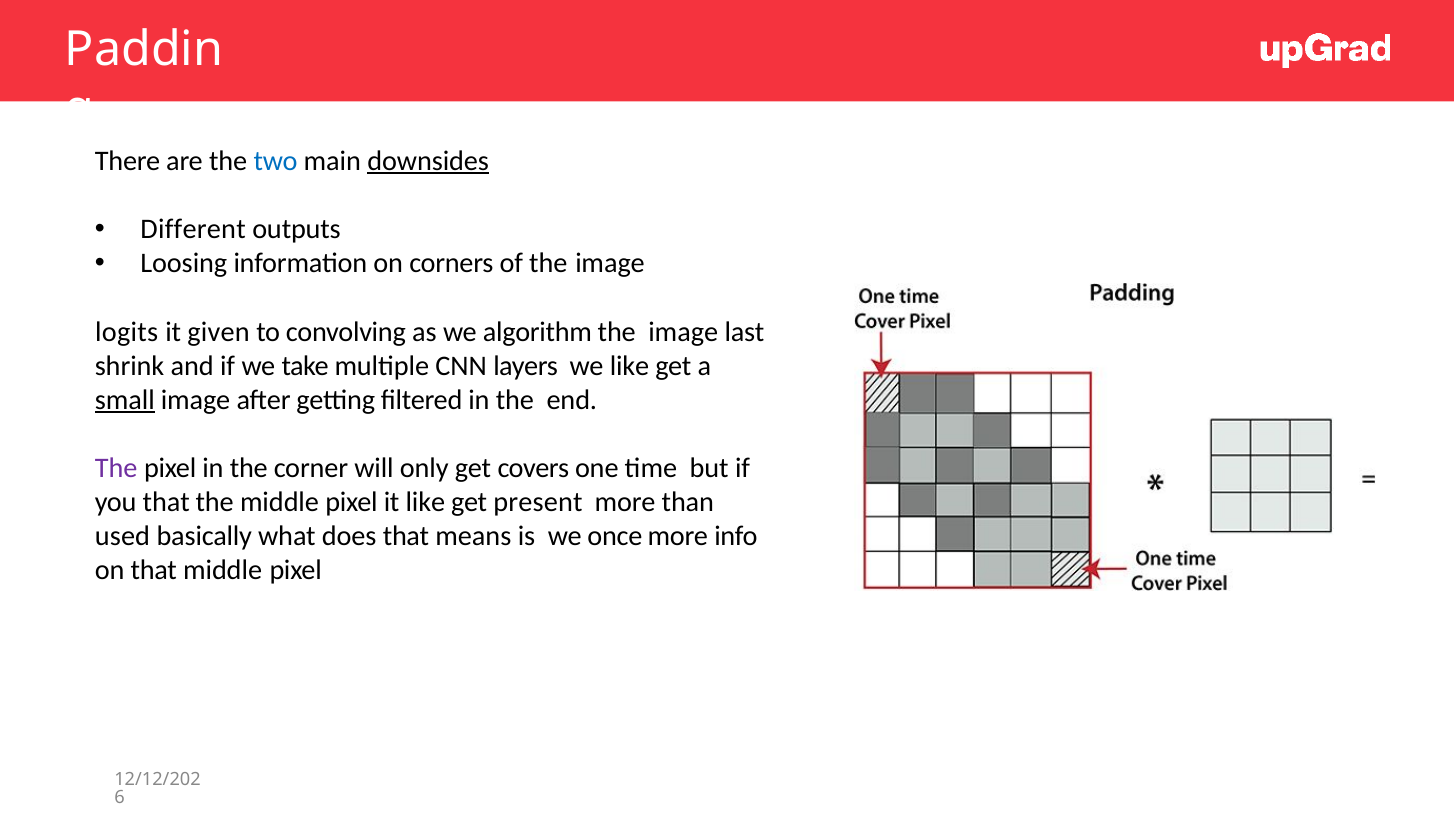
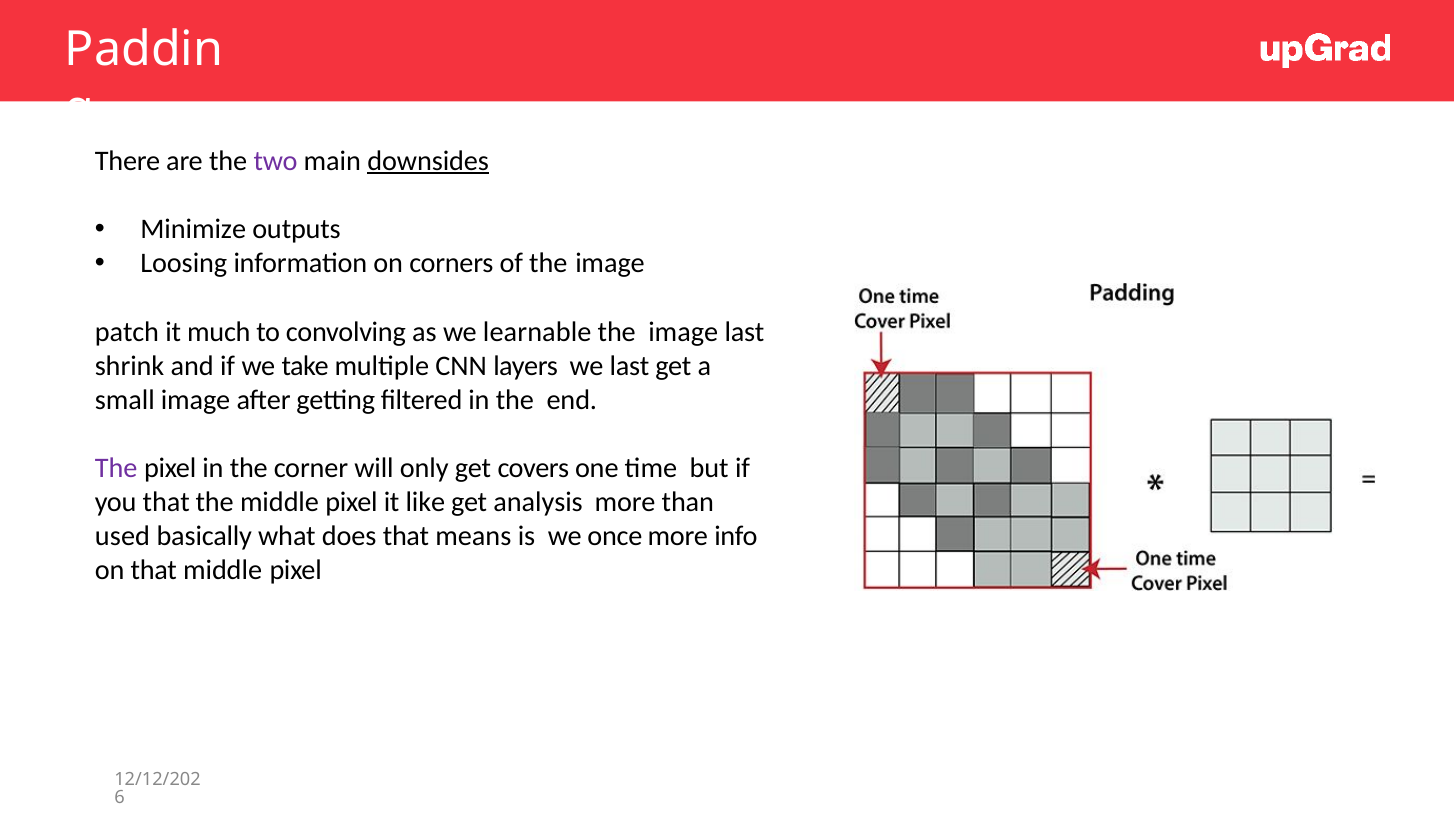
two colour: blue -> purple (276, 161)
Different: Different -> Minimize (193, 229)
logits: logits -> patch (127, 332)
given: given -> much (219, 332)
algorithm: algorithm -> learnable (537, 332)
we like: like -> last (630, 366)
small underline: present -> none (125, 400)
present: present -> analysis (538, 502)
